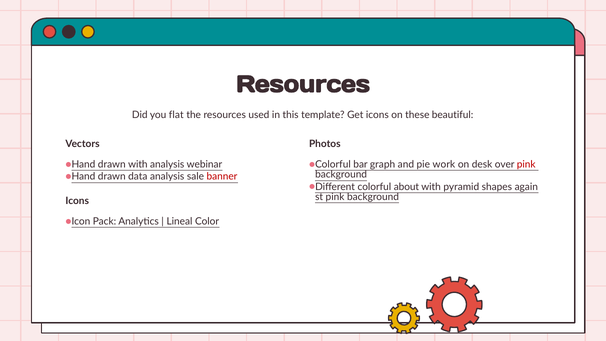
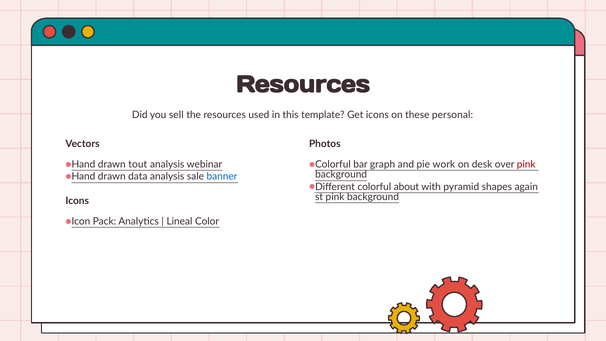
flat: flat -> sell (176, 115)
beautiful: beautiful -> personal (452, 115)
drawn with: with -> tout (138, 164)
banner colour: red -> blue (222, 177)
